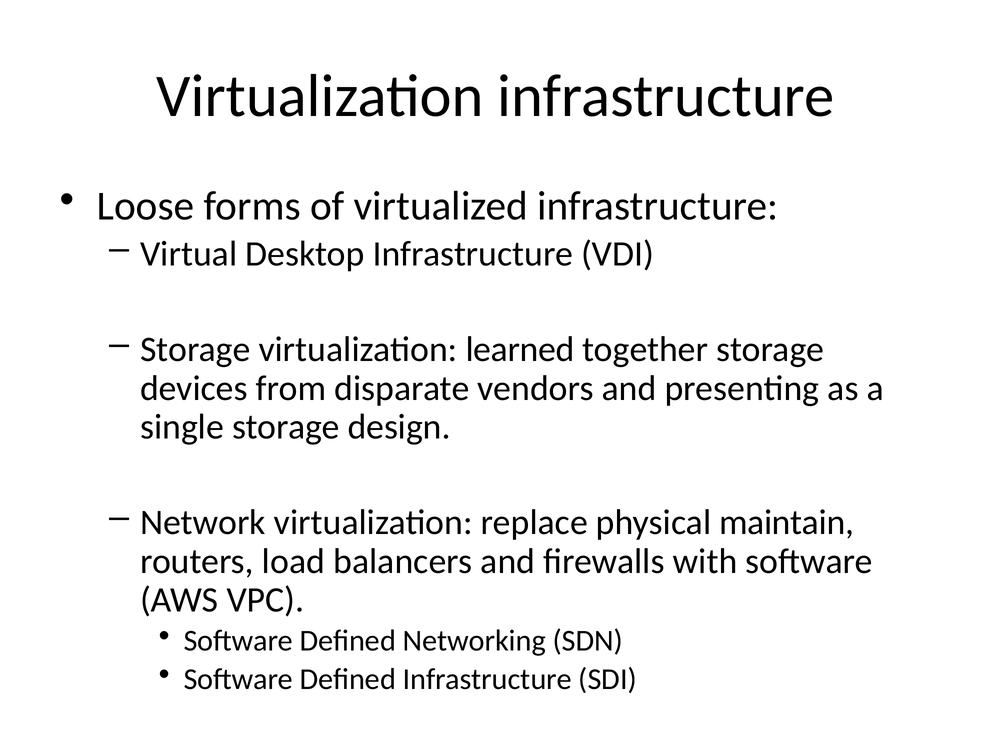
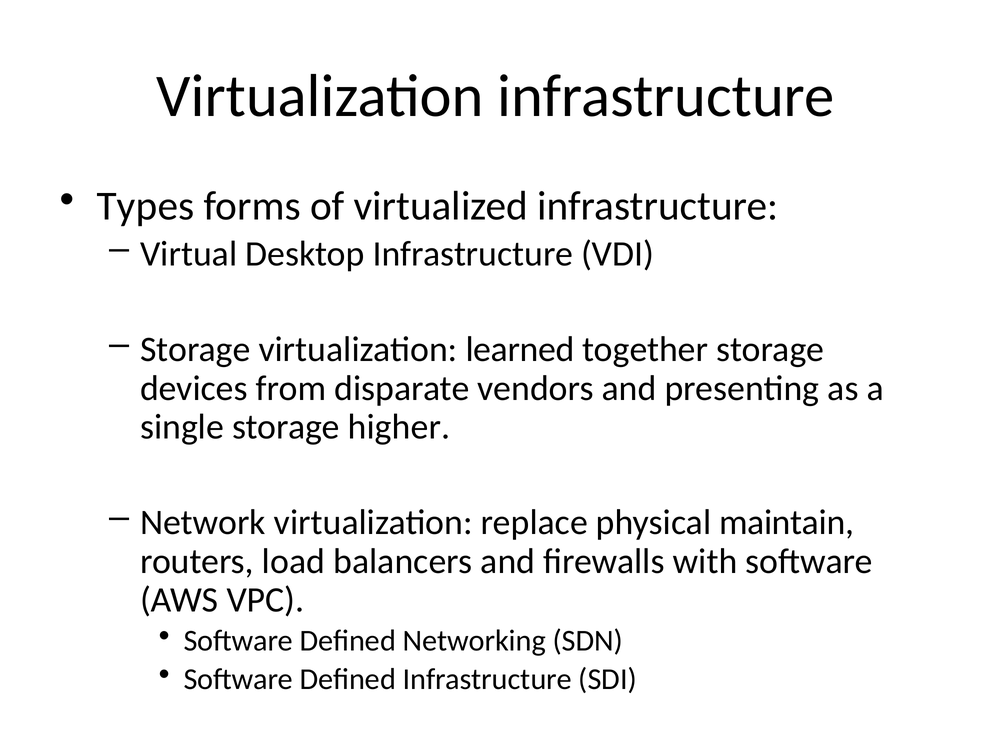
Loose: Loose -> Types (146, 206)
design: design -> higher (399, 427)
